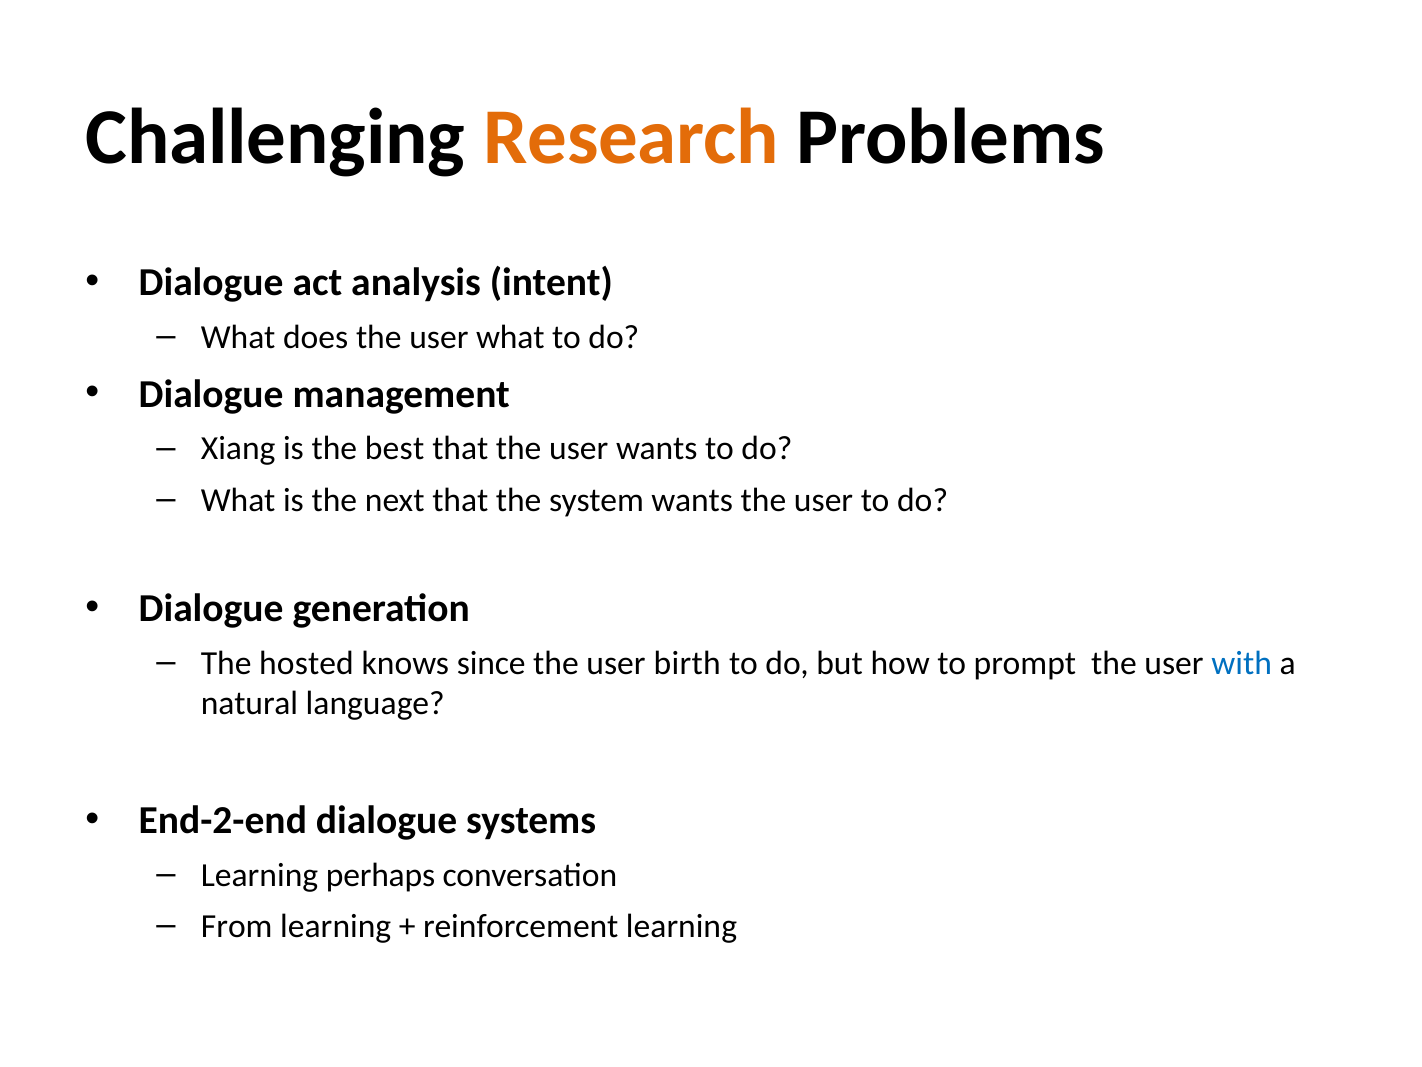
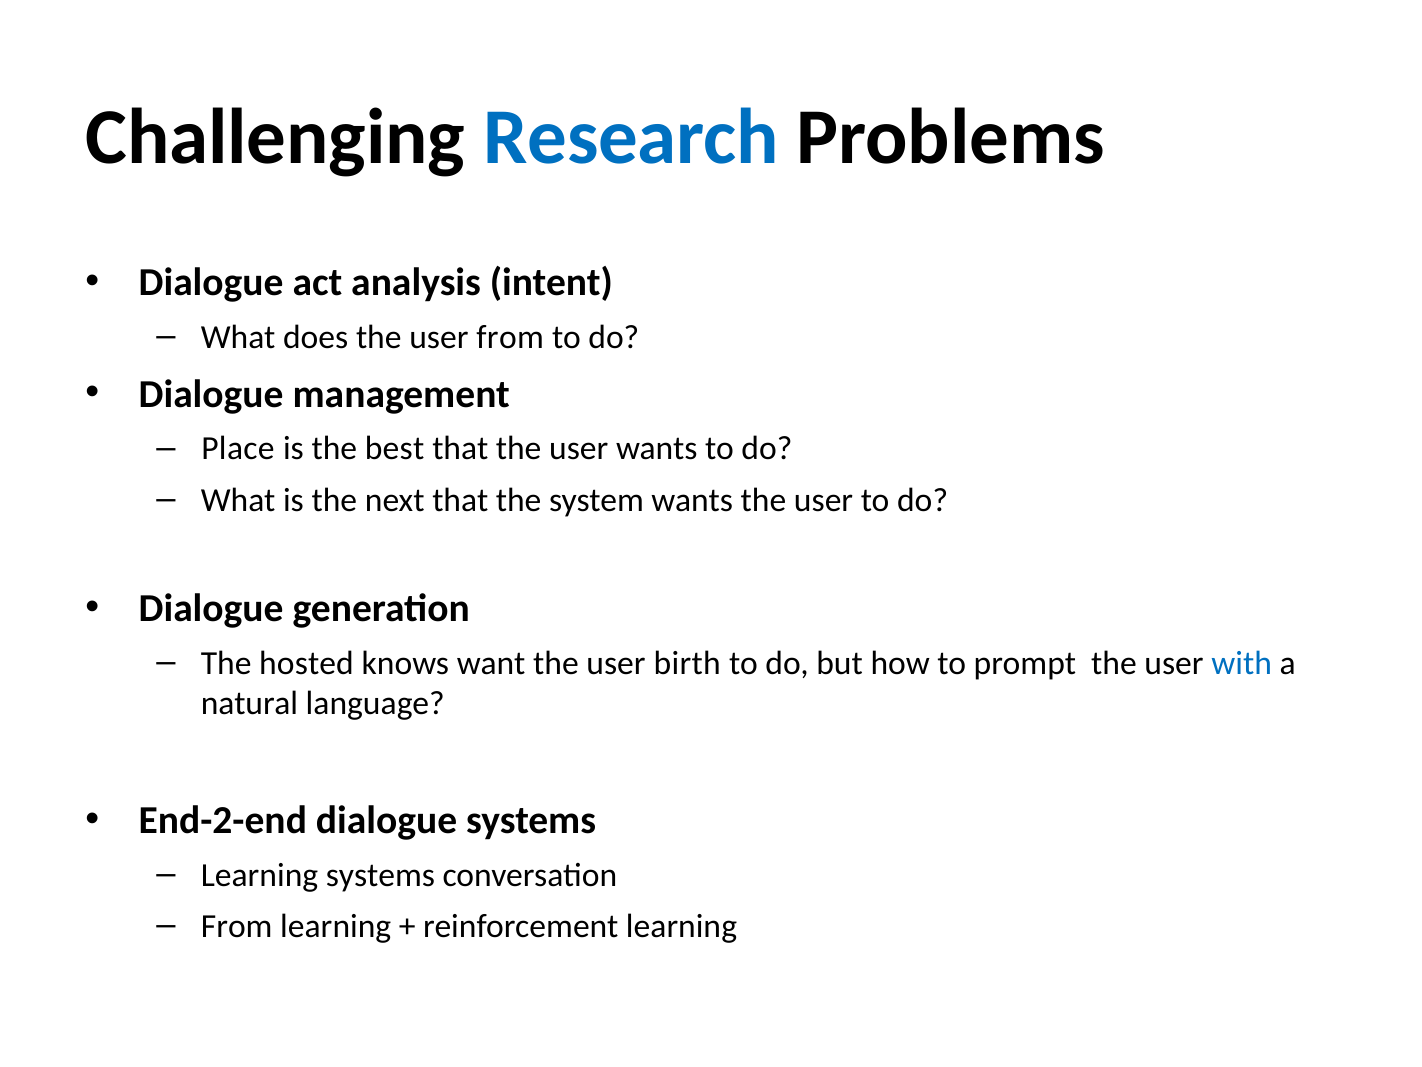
Research colour: orange -> blue (631, 137)
user what: what -> from (510, 337)
Xiang: Xiang -> Place (238, 448)
since: since -> want (491, 663)
Learning perhaps: perhaps -> systems (380, 875)
